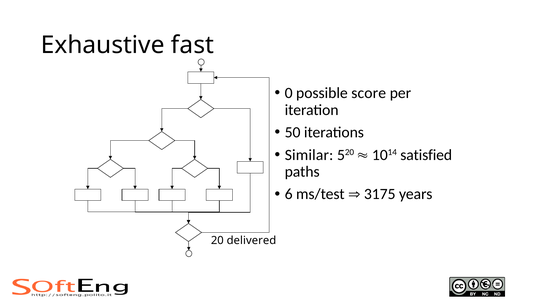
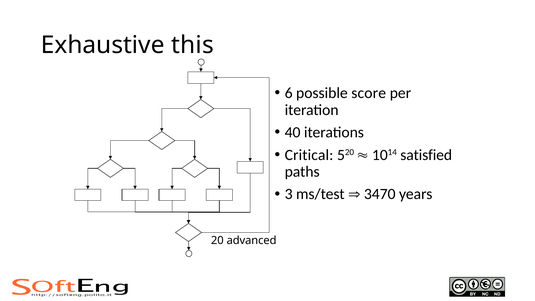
fast: fast -> this (192, 45)
0: 0 -> 6 (289, 93)
50: 50 -> 40 (293, 132)
Similar: Similar -> Critical (309, 155)
6: 6 -> 3 (289, 194)
3175: 3175 -> 3470 (380, 194)
delivered: delivered -> advanced (252, 241)
